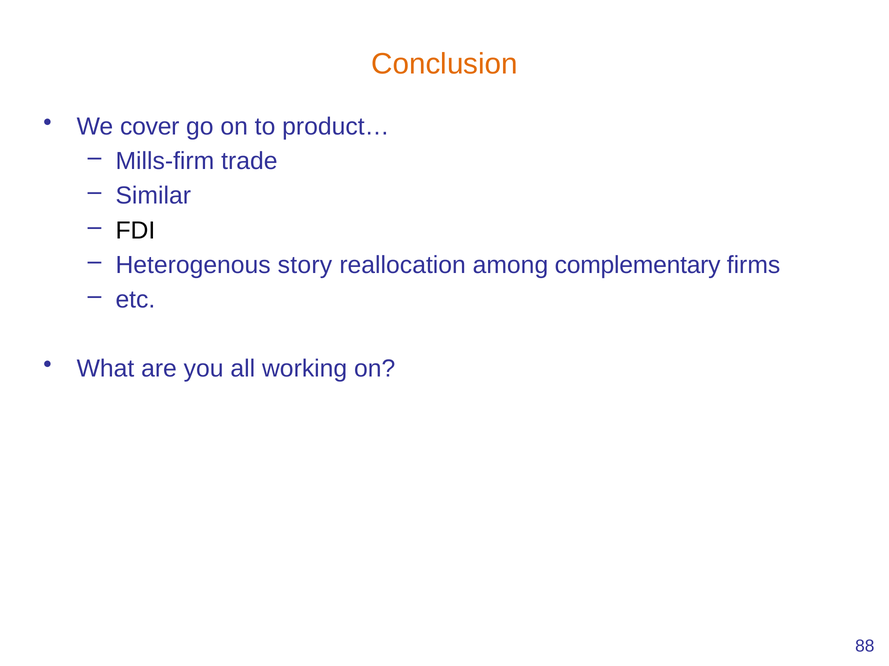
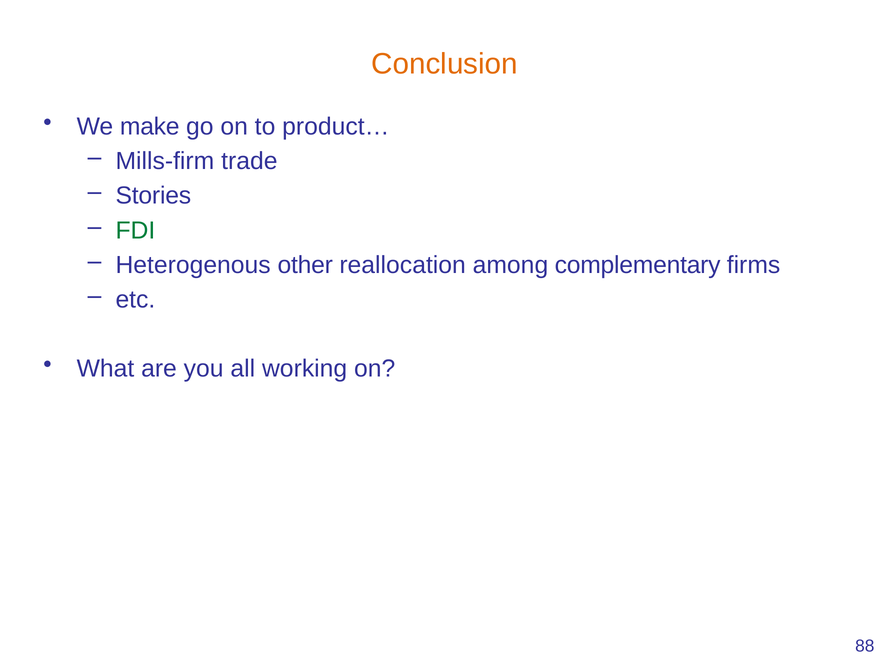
cover: cover -> make (150, 127)
Similar: Similar -> Stories (153, 196)
FDI colour: black -> green (135, 231)
story: story -> other (305, 265)
